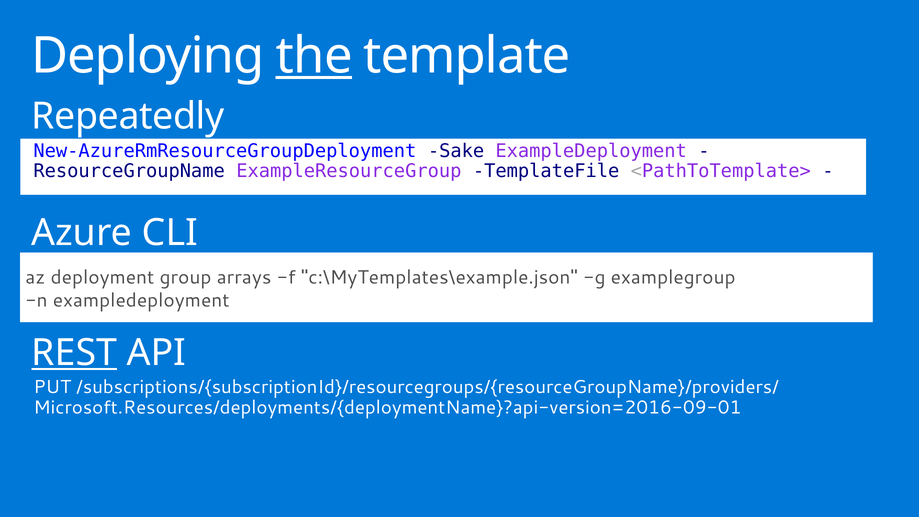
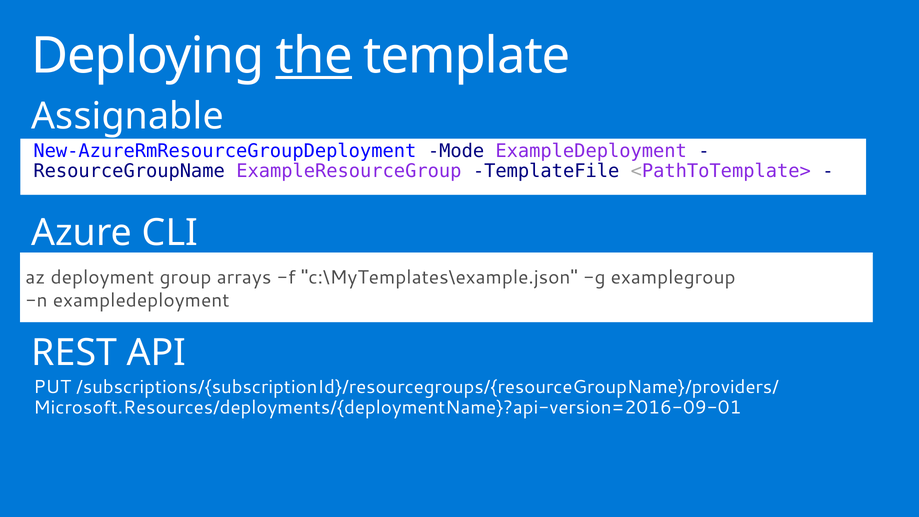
Repeatedly: Repeatedly -> Assignable (128, 117)
Sake: Sake -> Mode (456, 151)
REST underline: present -> none (74, 353)
